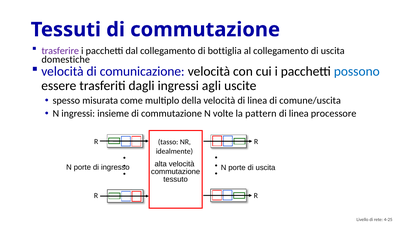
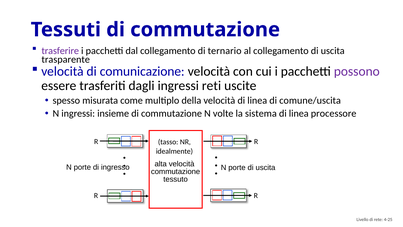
bottiglia: bottiglia -> ternario (225, 51)
domestiche: domestiche -> trasparente (66, 59)
possono colour: blue -> purple (357, 71)
agli: agli -> reti (211, 86)
pattern: pattern -> sistema (261, 113)
